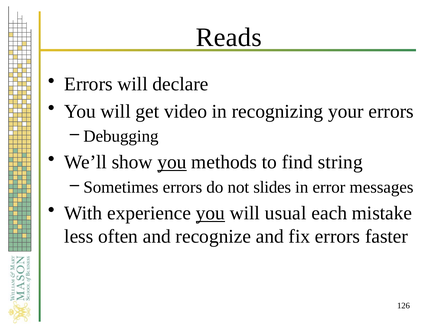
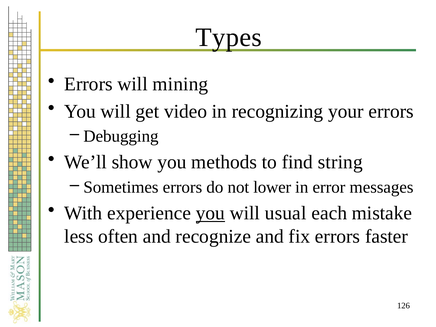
Reads: Reads -> Types (229, 37)
declare: declare -> mining (180, 84)
you underline: present -> none (172, 162)
slides: slides -> lower (272, 187)
